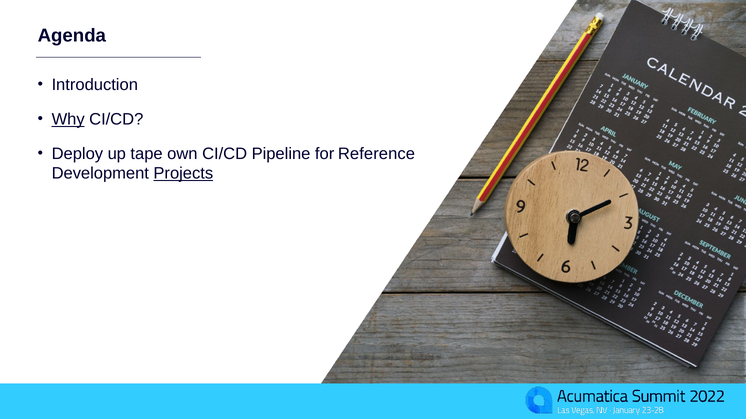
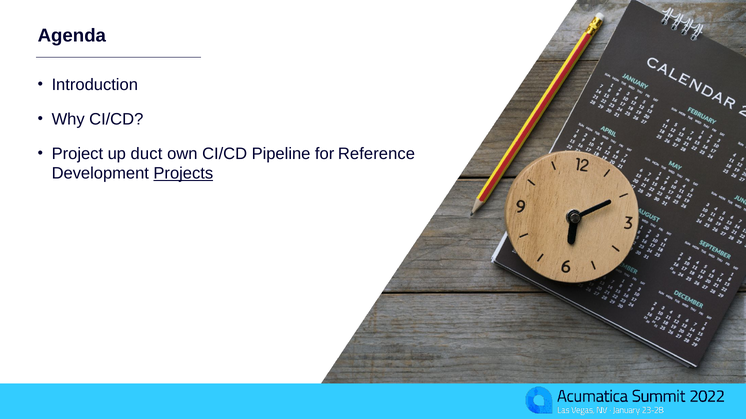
Why underline: present -> none (68, 119)
Deploy: Deploy -> Project (77, 154)
tape: tape -> duct (147, 154)
